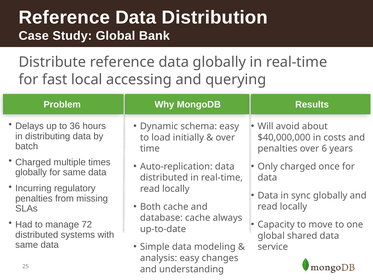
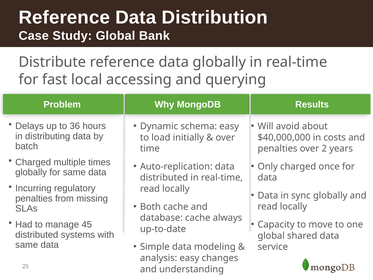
6: 6 -> 2 (324, 149)
72: 72 -> 45 (87, 224)
